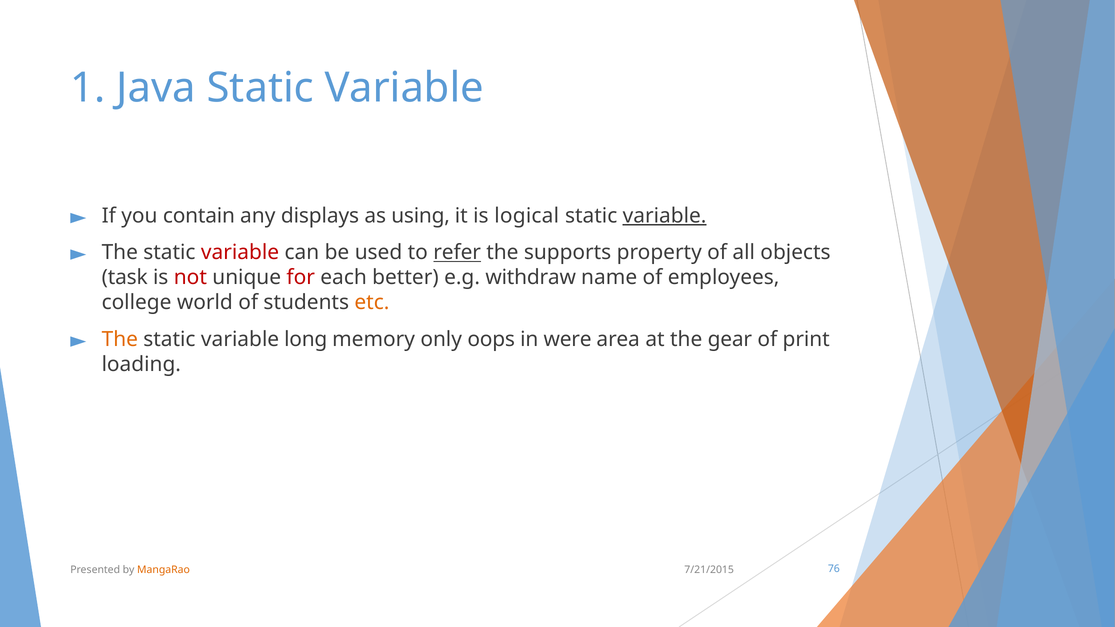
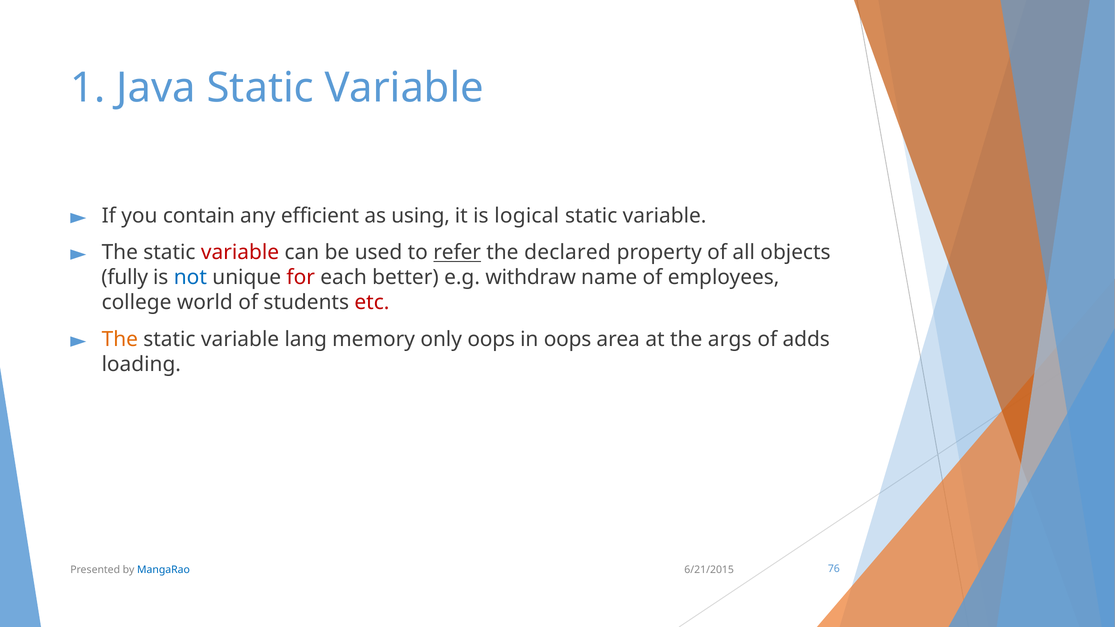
displays: displays -> efficient (320, 216)
variable underline: present -> none (665, 216)
supports: supports -> declared (567, 253)
task: task -> fully (125, 278)
not colour: red -> blue (190, 278)
etc colour: orange -> red (372, 303)
long: long -> lang (306, 339)
in were: were -> oops (568, 339)
gear: gear -> args (730, 339)
print: print -> adds (806, 339)
MangaRao colour: orange -> blue (163, 570)
7/21/2015: 7/21/2015 -> 6/21/2015 (709, 570)
